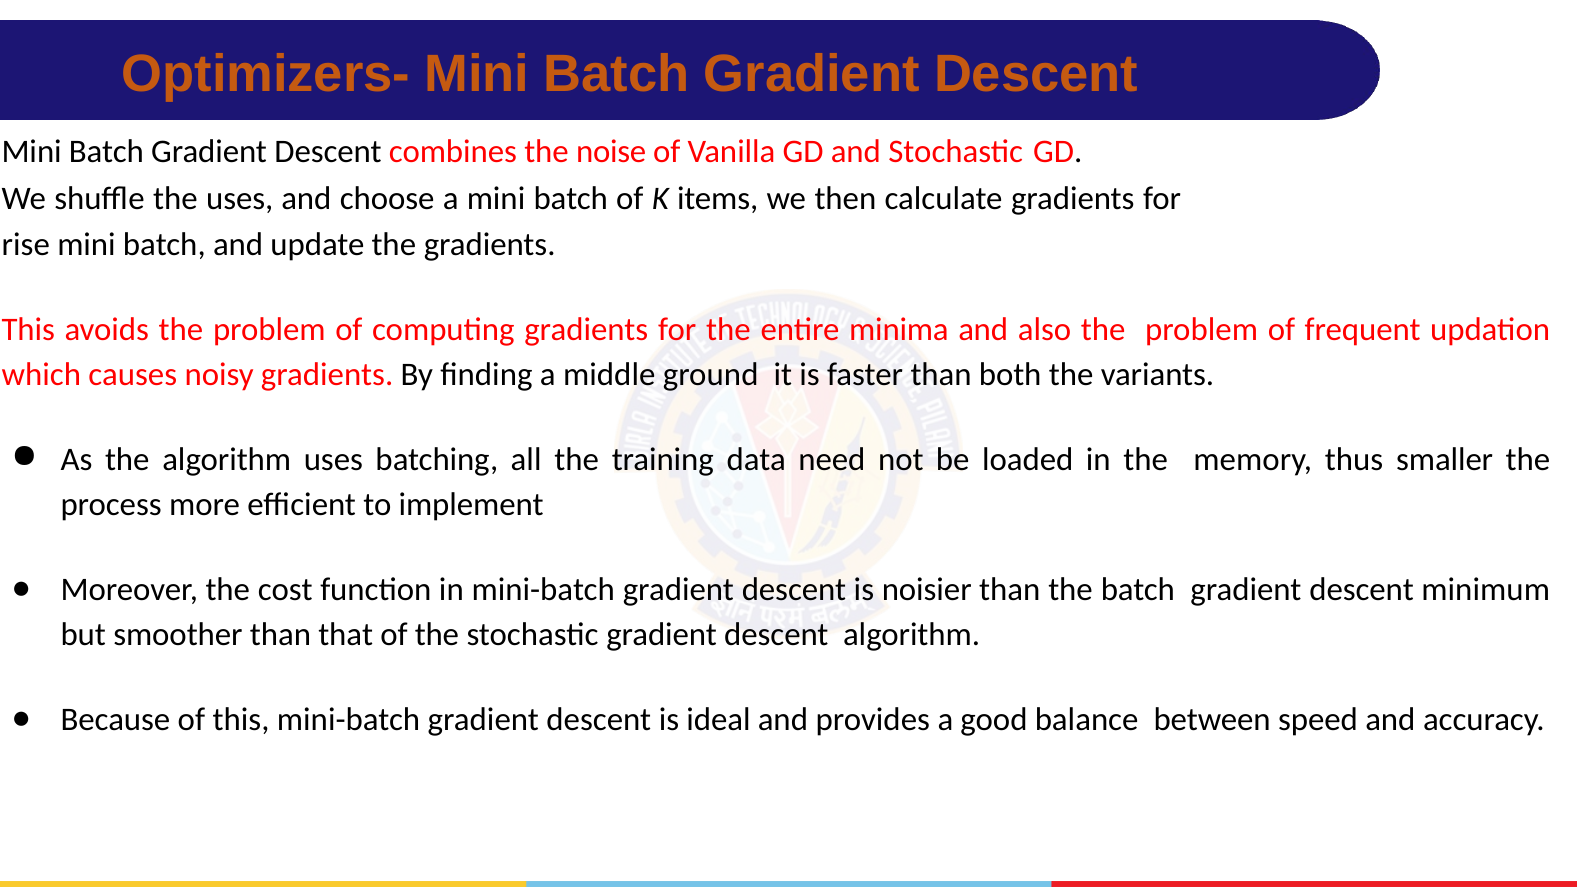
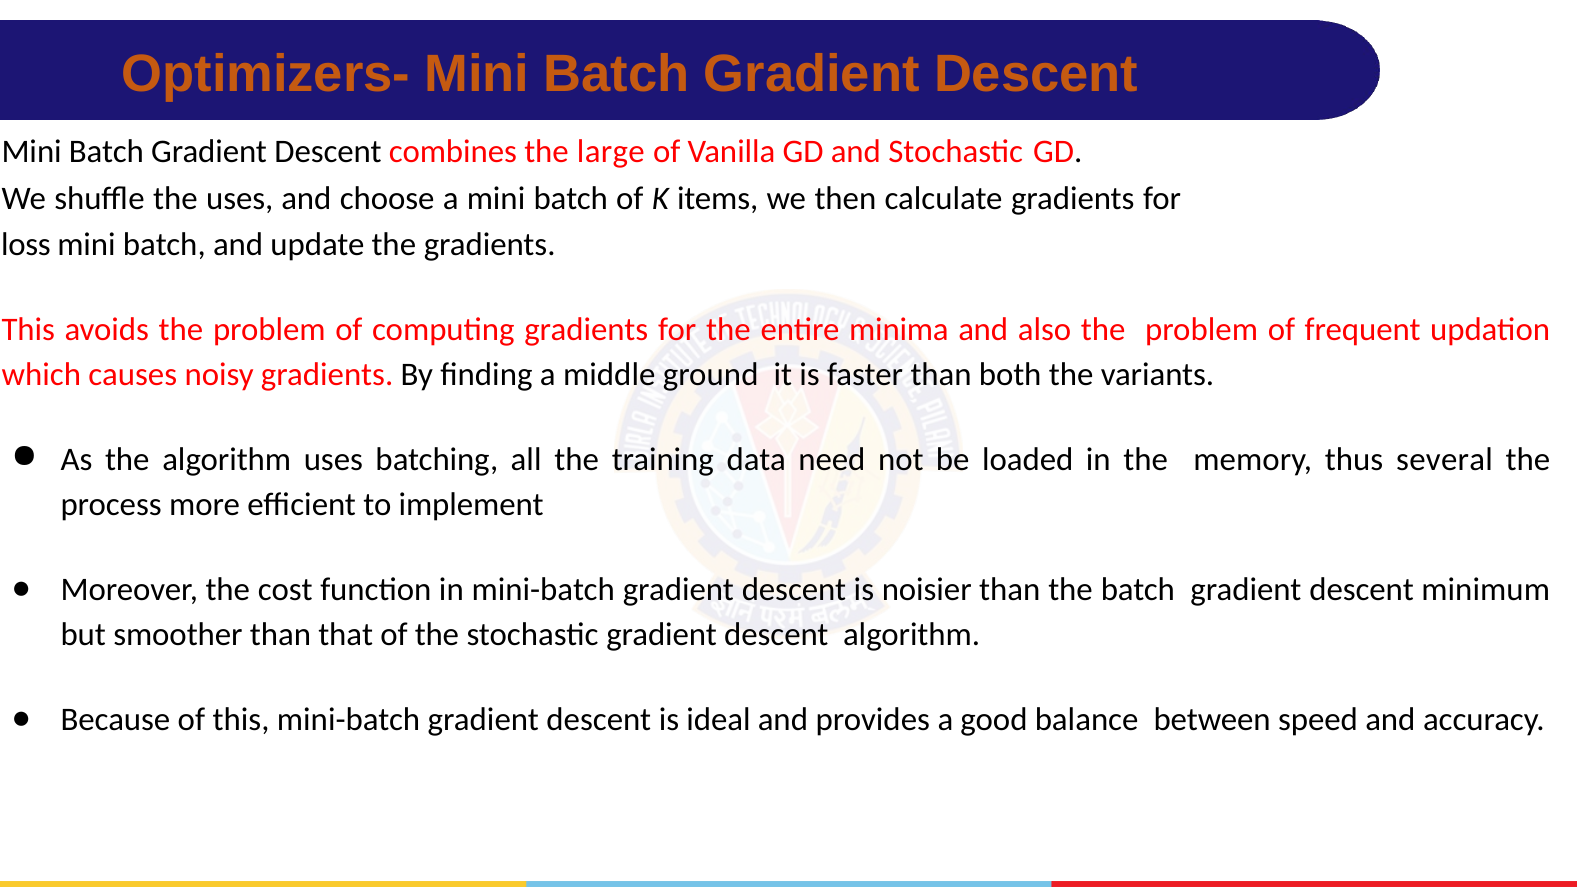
noise: noise -> large (611, 152)
rise: rise -> loss (26, 245)
smaller: smaller -> several (1445, 460)
